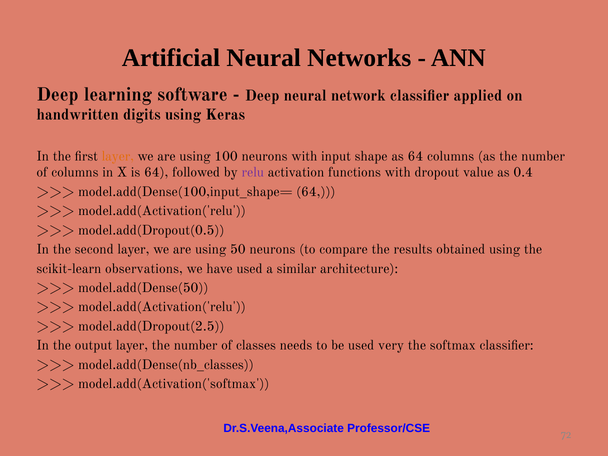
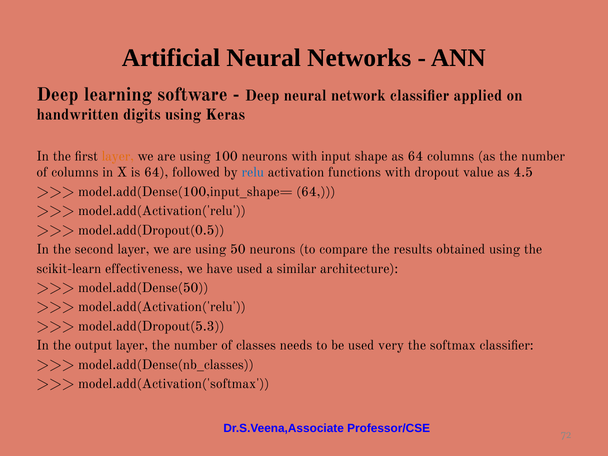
relu colour: purple -> blue (253, 172)
0.4: 0.4 -> 4.5 (523, 172)
observations: observations -> effectiveness (144, 269)
model.add(Dropout(2.5: model.add(Dropout(2.5 -> model.add(Dropout(5.3 (151, 326)
